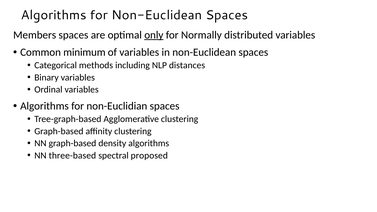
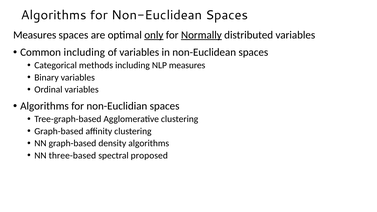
Members: Members -> Measures (35, 35)
Normally underline: none -> present (201, 35)
Common minimum: minimum -> including (84, 52)
NLP distances: distances -> measures (187, 65)
